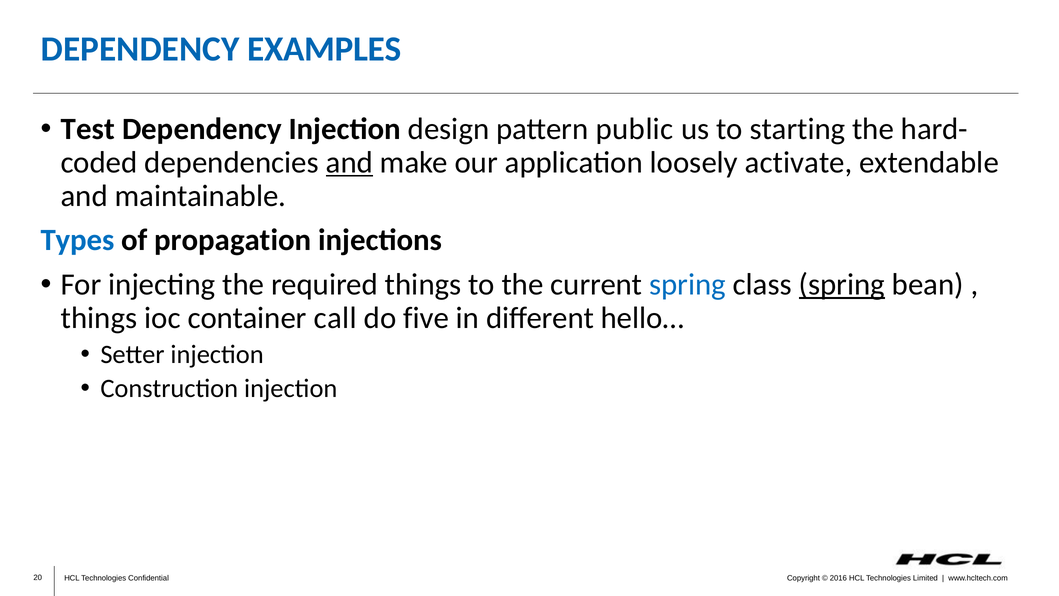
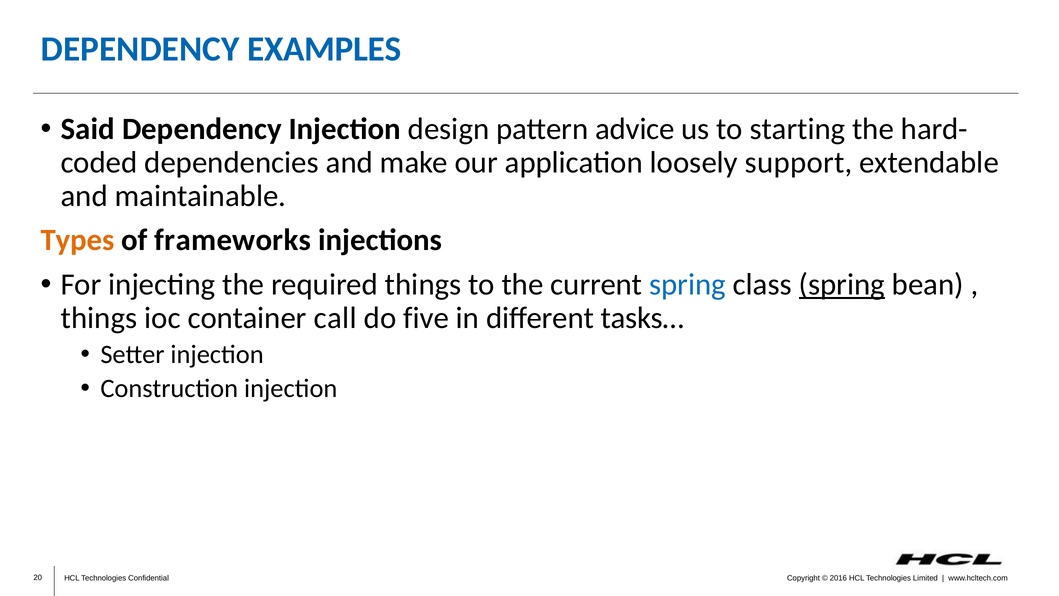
Test: Test -> Said (88, 129)
public: public -> advice (635, 129)
and underline: present -> none (349, 162)
activate: activate -> support (799, 162)
Types colour: blue -> orange (78, 240)
propagation: propagation -> frameworks (233, 240)
hello…: hello… -> tasks… (642, 318)
